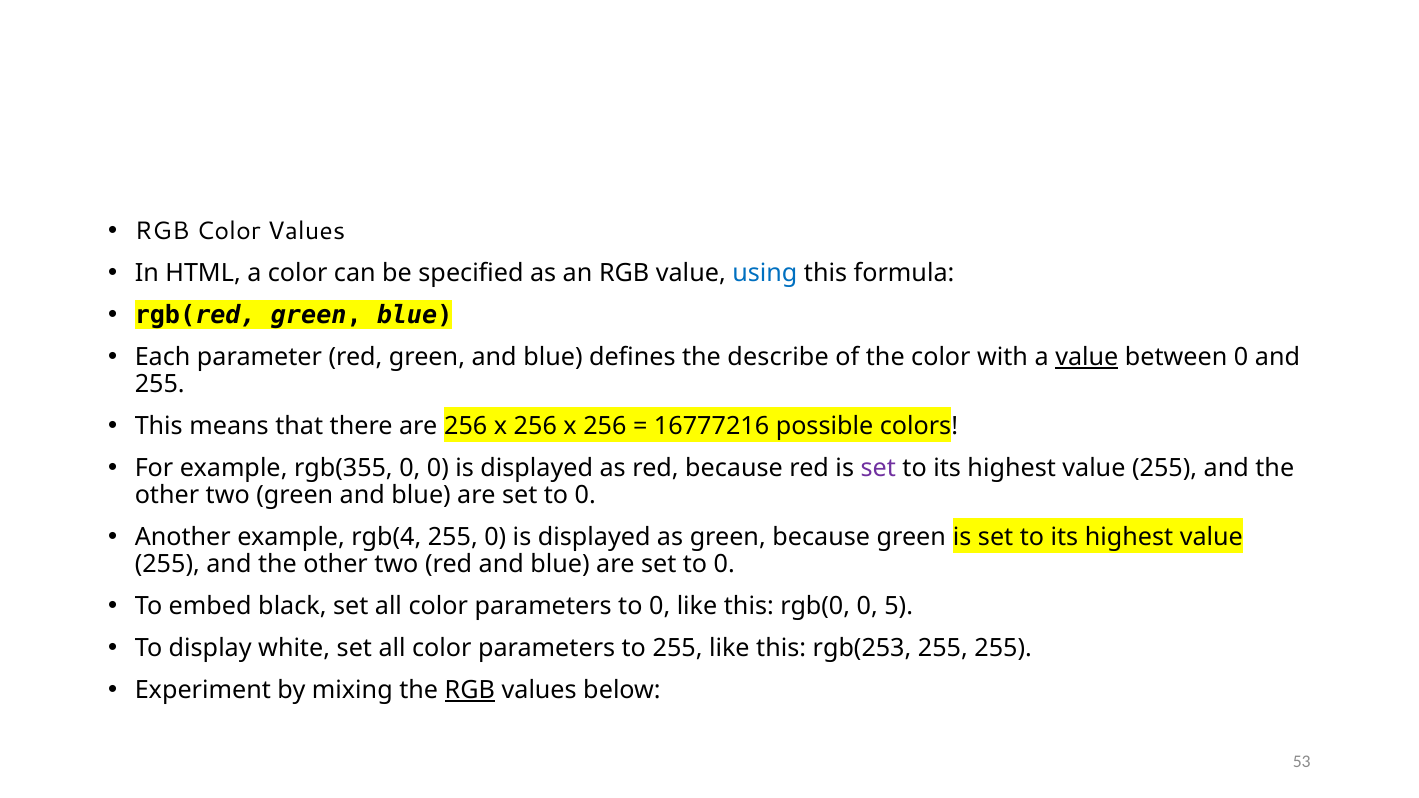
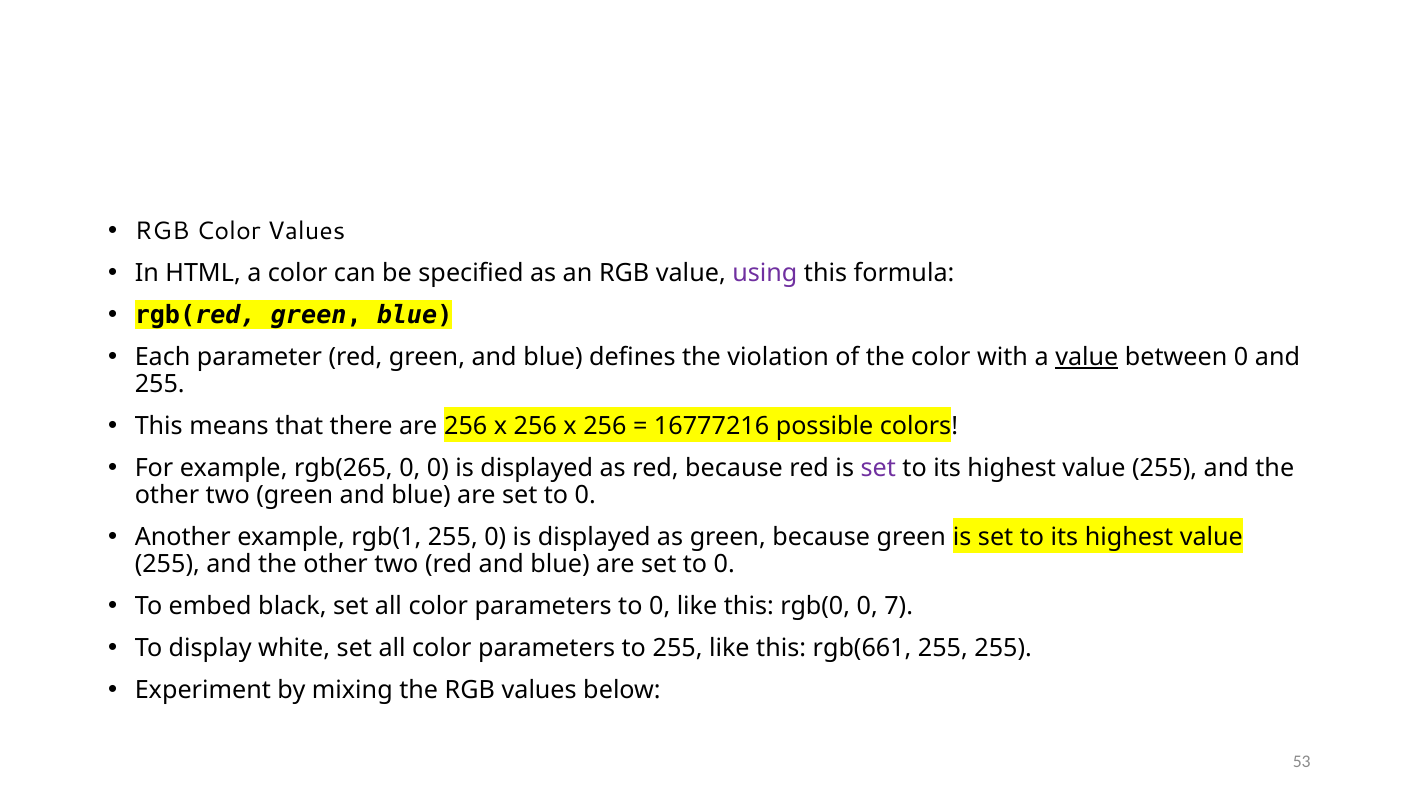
using colour: blue -> purple (765, 273)
describe: describe -> violation (778, 357)
rgb(355: rgb(355 -> rgb(265 (343, 468)
rgb(4: rgb(4 -> rgb(1 (386, 537)
5: 5 -> 7 (899, 606)
rgb(253: rgb(253 -> rgb(661 (862, 648)
RGB underline: present -> none (470, 690)
